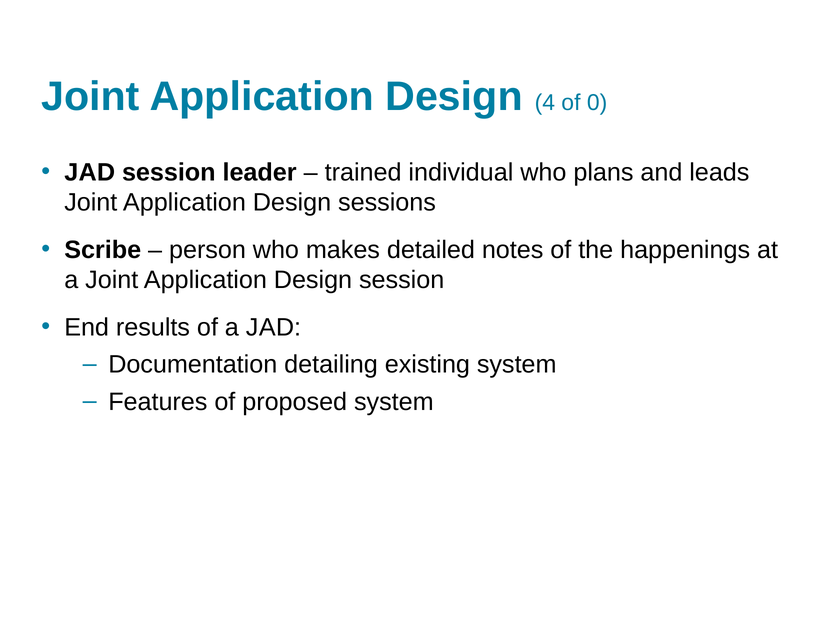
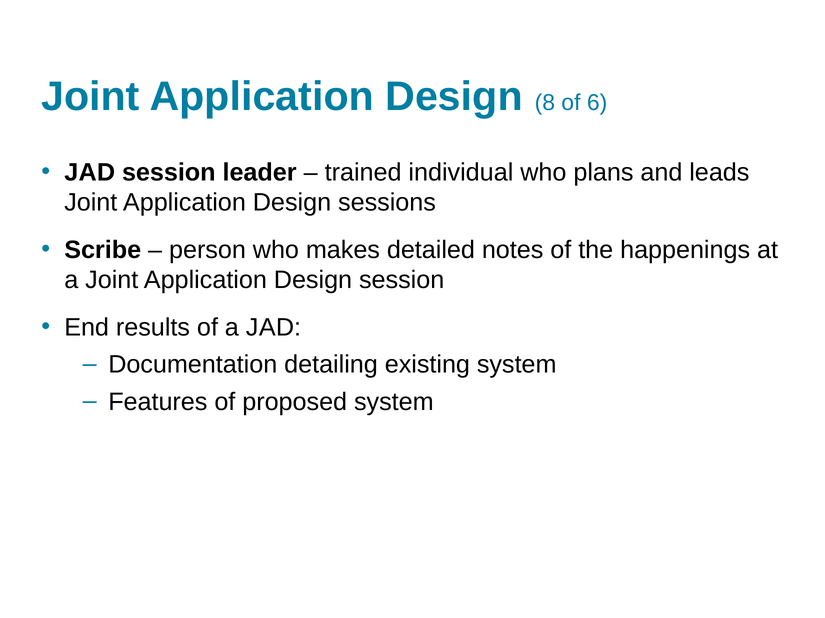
4: 4 -> 8 (545, 103)
0: 0 -> 6 (597, 103)
